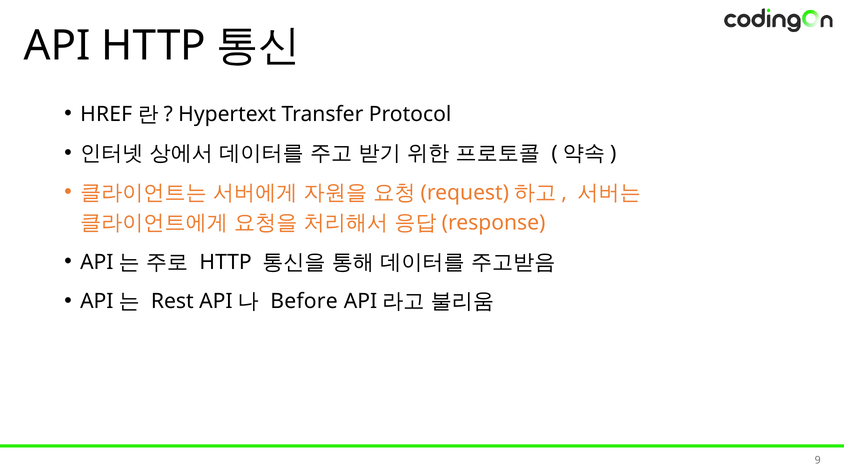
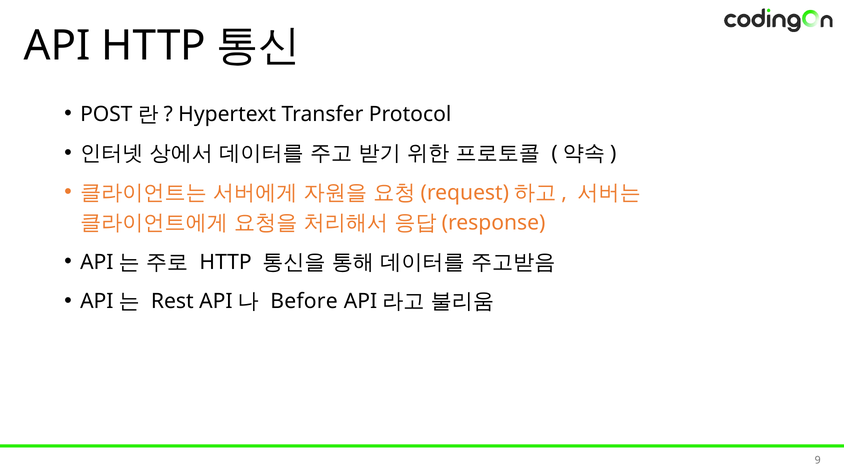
HREF: HREF -> POST (106, 114)
